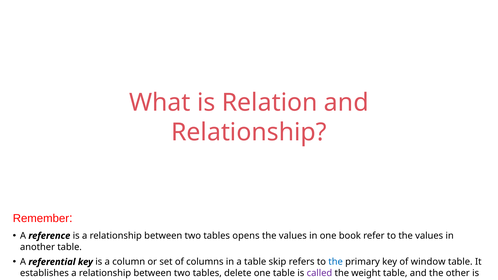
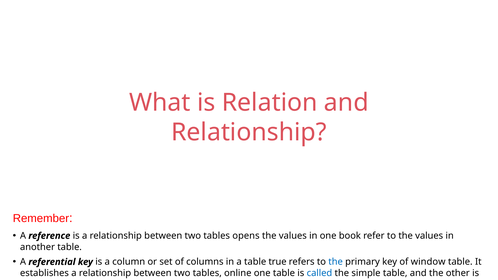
skip: skip -> true (278, 262)
delete: delete -> online (238, 273)
called colour: purple -> blue (319, 273)
weight: weight -> simple (366, 273)
